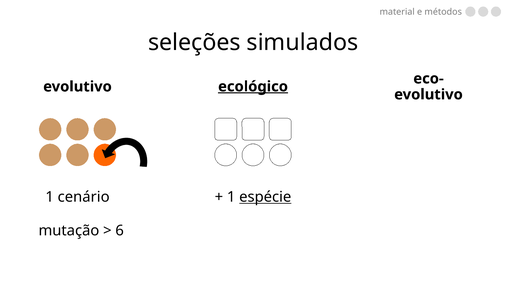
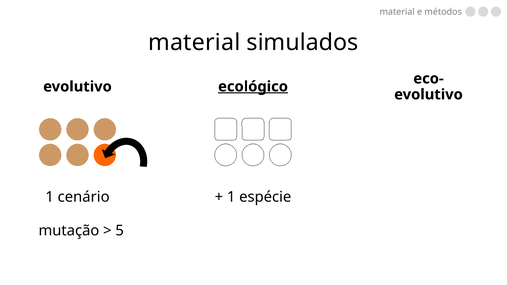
seleções: seleções -> material (194, 43)
espécie underline: present -> none (265, 197)
6: 6 -> 5 (120, 231)
